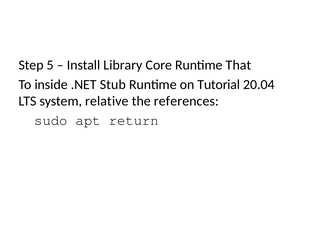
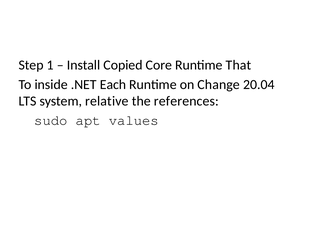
5: 5 -> 1 (50, 65)
Library: Library -> Copied (123, 65)
Stub: Stub -> Each (113, 85)
Tutorial: Tutorial -> Change (219, 85)
return: return -> values (134, 121)
